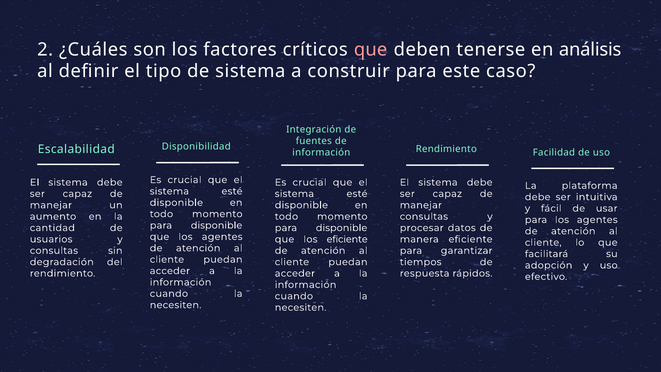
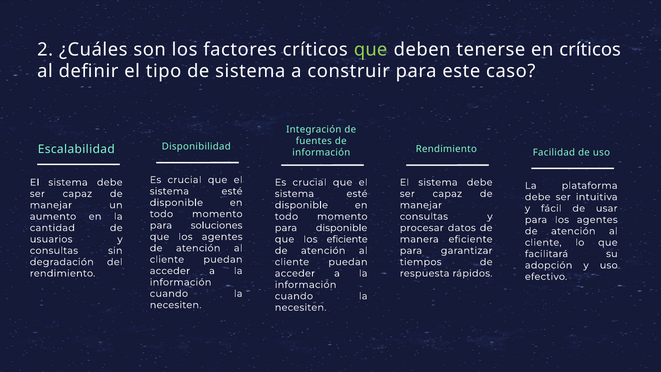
que colour: pink -> light green (371, 49)
en análisis: análisis -> críticos (590, 49)
disponible: disponible -> soluciones (217, 225)
